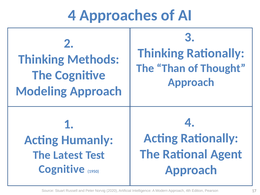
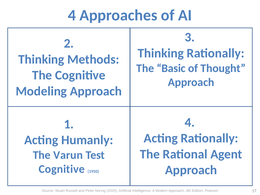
Than: Than -> Basic (171, 68)
Latest: Latest -> Varun (68, 155)
